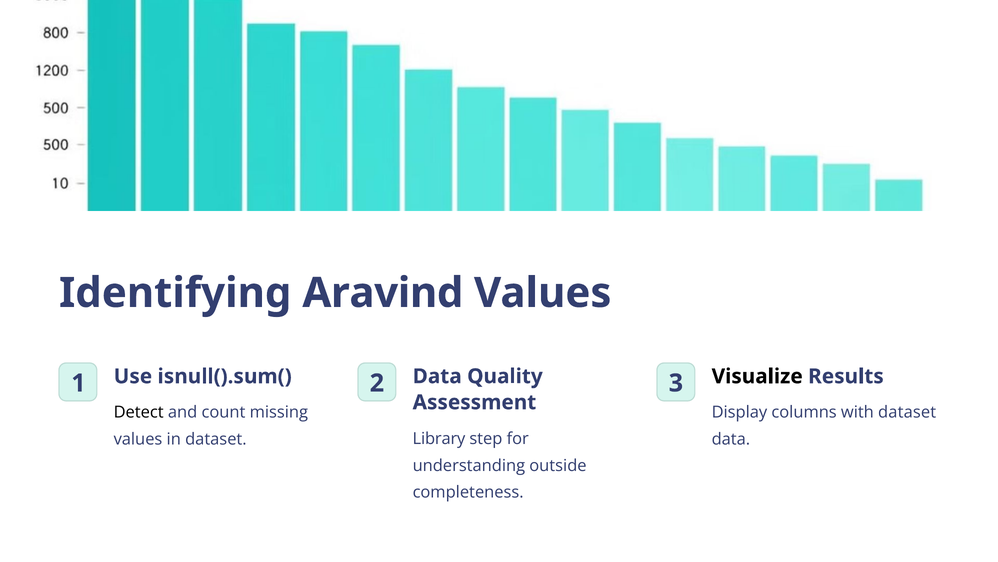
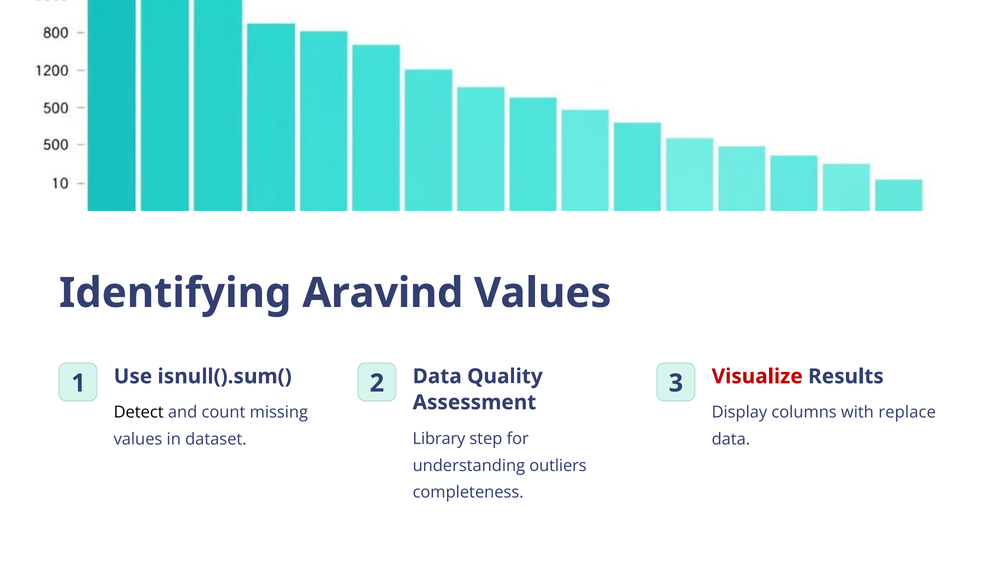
Visualize colour: black -> red (757, 376)
with dataset: dataset -> replace (907, 412)
outside: outside -> outliers (558, 465)
